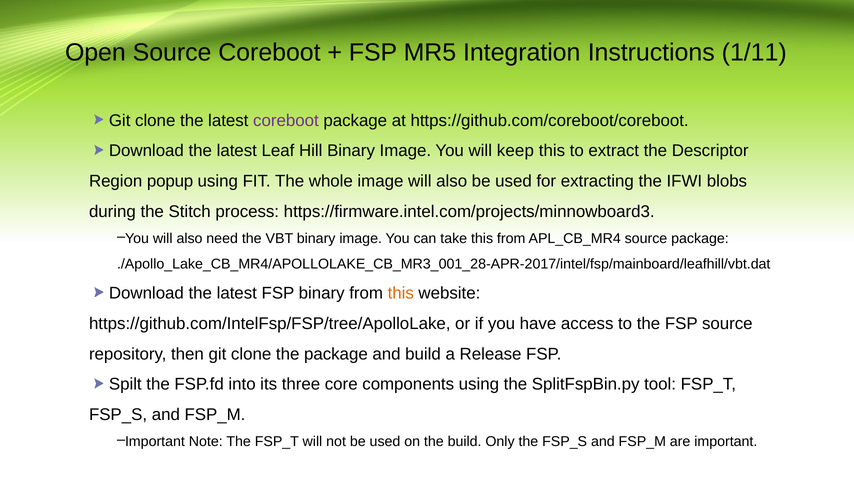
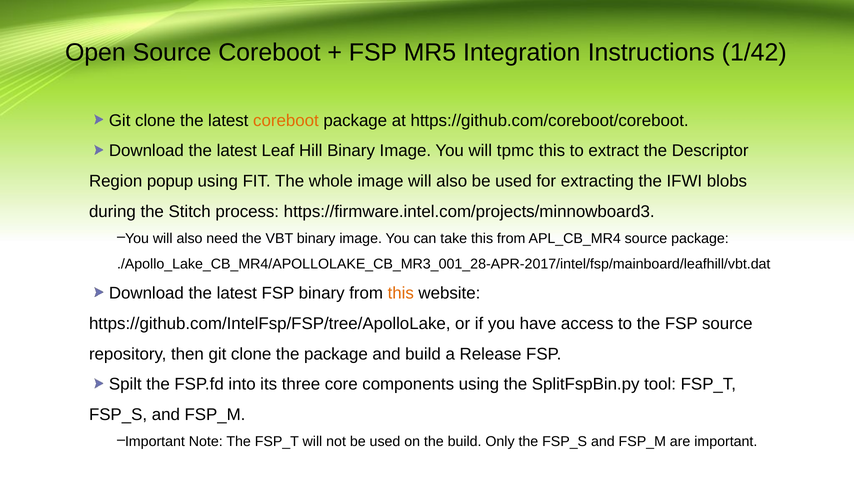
1/11: 1/11 -> 1/42 (754, 52)
coreboot colour: purple -> orange (286, 121)
keep: keep -> tpmc (515, 151)
